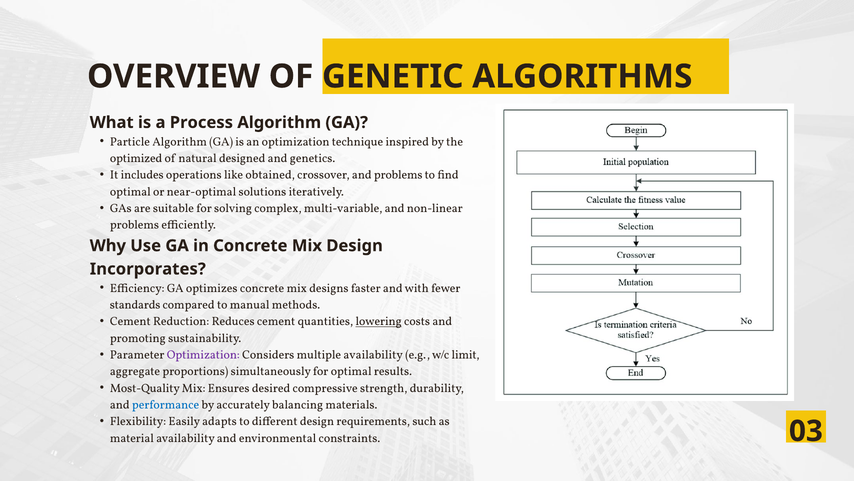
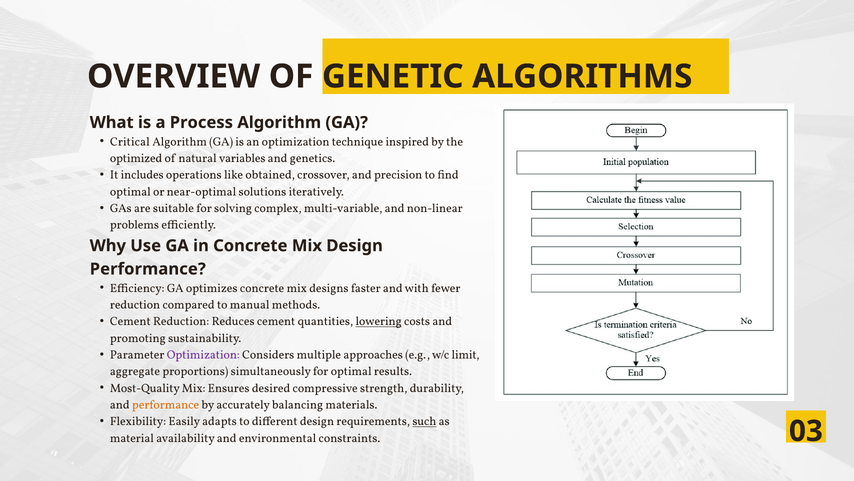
Particle: Particle -> Critical (130, 141)
designed: designed -> variables (242, 158)
and problems: problems -> precision (398, 175)
Incorporates: Incorporates -> Performance (148, 269)
standards: standards -> reduction (135, 304)
multiple availability: availability -> approaches (373, 354)
performance colour: blue -> orange (166, 404)
such underline: none -> present (424, 421)
